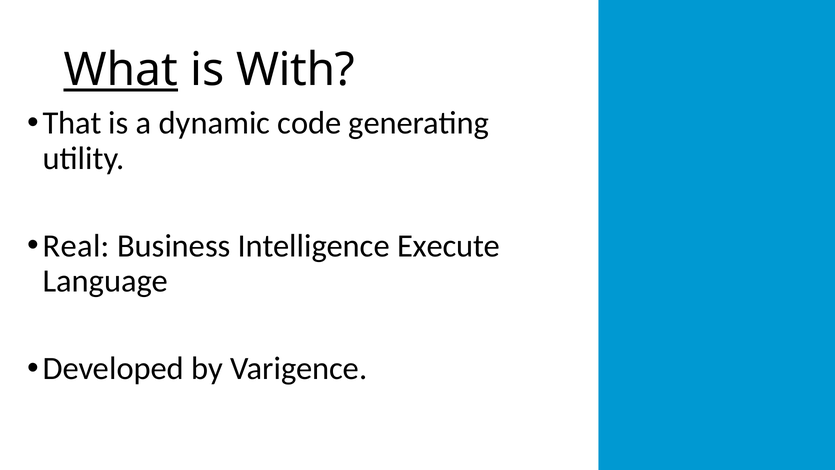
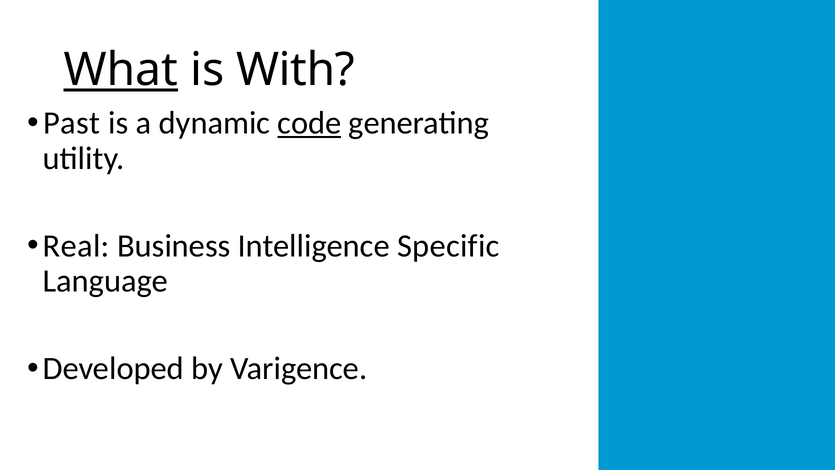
That: That -> Past (72, 123)
code underline: none -> present (309, 123)
Execute: Execute -> Specific (448, 246)
